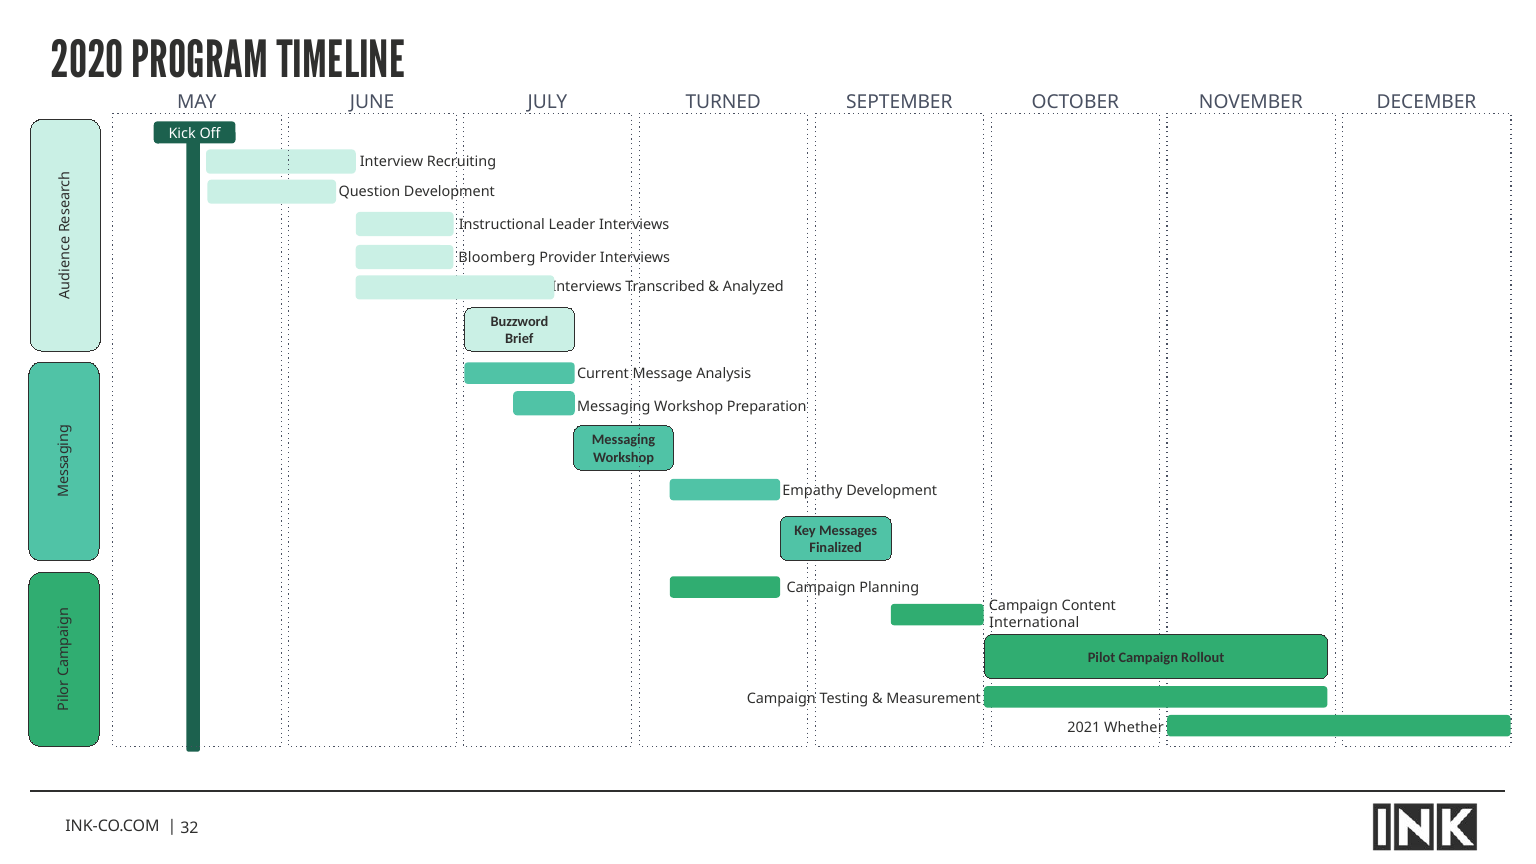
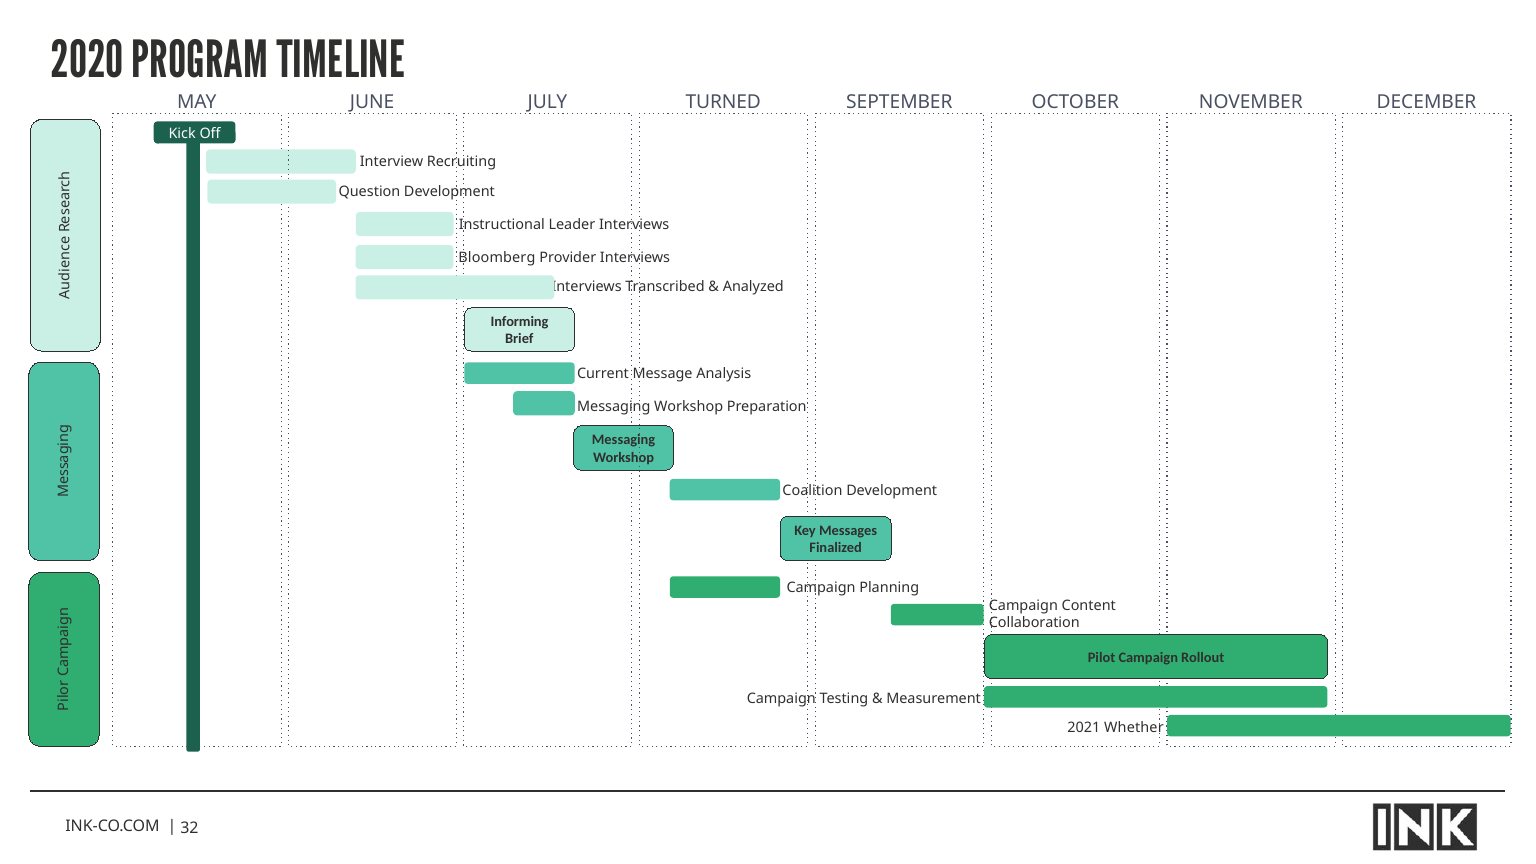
Buzzword: Buzzword -> Informing (520, 322)
Empathy: Empathy -> Coalition (812, 491)
International: International -> Collaboration (1034, 623)
